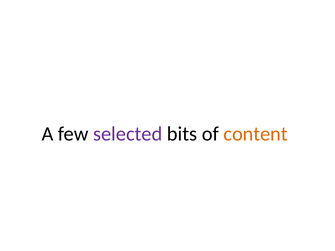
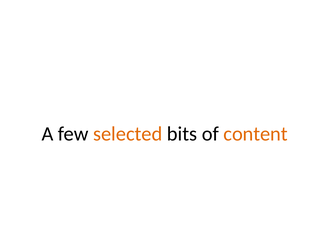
selected colour: purple -> orange (128, 134)
